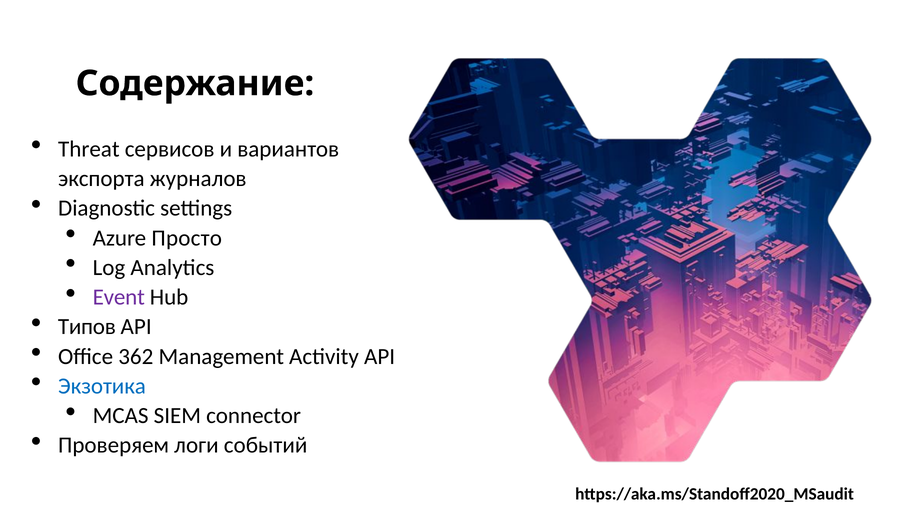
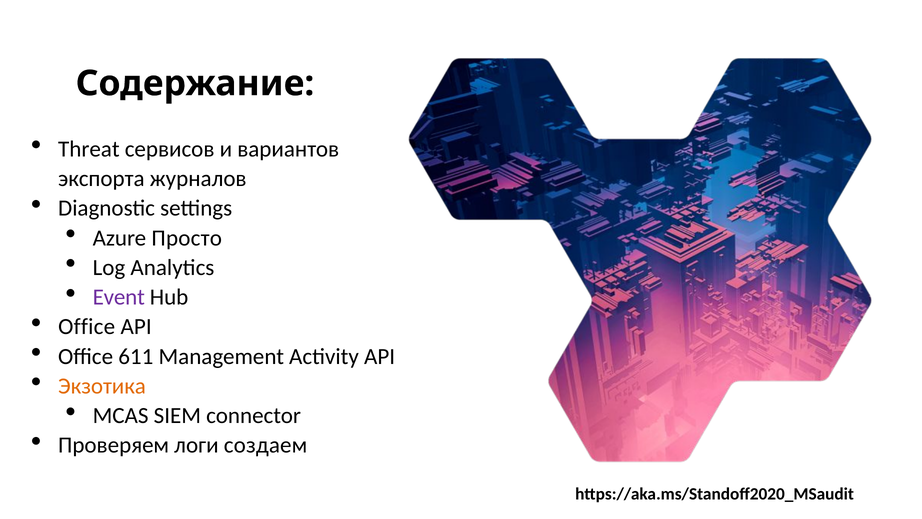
Типов: Типов -> Office (87, 327)
362: 362 -> 611 (136, 356)
Экзотика colour: blue -> orange (102, 386)
событий: событий -> создаем (266, 445)
